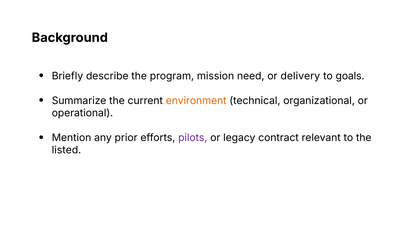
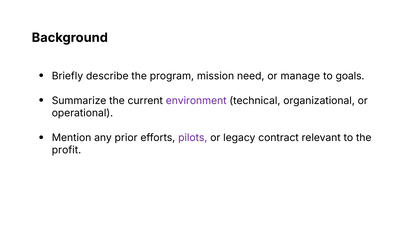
delivery: delivery -> manage (300, 76)
environment colour: orange -> purple (196, 101)
listed: listed -> profit (66, 150)
